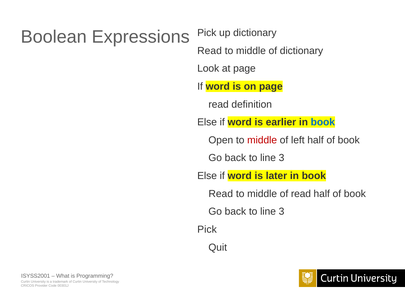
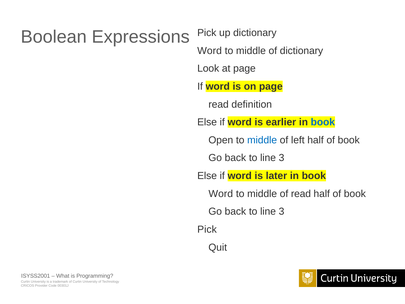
Read: Read -> Word (210, 51)
middle colour: red -> blue (262, 140)
Read: Read -> Word (221, 194)
